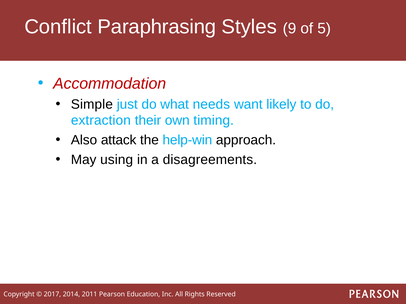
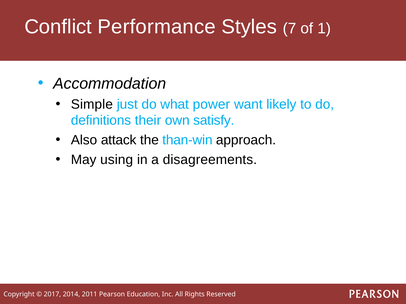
Paraphrasing: Paraphrasing -> Performance (157, 27)
9: 9 -> 7 (289, 28)
5: 5 -> 1 (324, 28)
Accommodation colour: red -> black (110, 84)
needs: needs -> power (211, 104)
extraction: extraction -> definitions (101, 121)
timing: timing -> satisfy (214, 121)
help-win: help-win -> than-win (187, 140)
